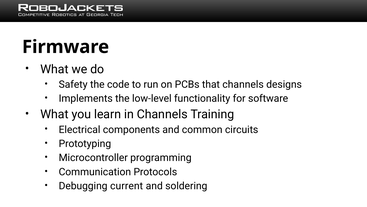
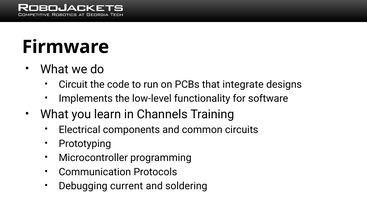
Safety: Safety -> Circuit (73, 84)
that channels: channels -> integrate (243, 84)
